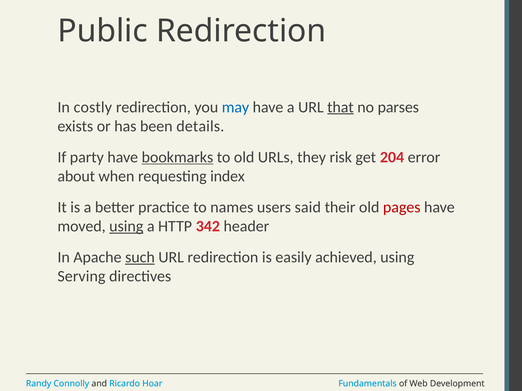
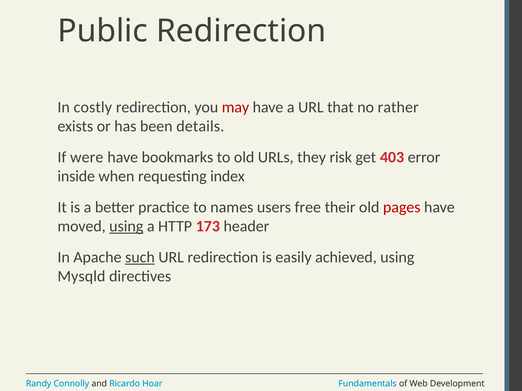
may colour: blue -> red (235, 107)
that underline: present -> none (340, 107)
parses: parses -> rather (398, 107)
party: party -> were (87, 157)
bookmarks underline: present -> none (177, 157)
204: 204 -> 403 (392, 157)
about: about -> inside (76, 176)
said: said -> free (308, 207)
342: 342 -> 173 (208, 227)
Serving: Serving -> Mysqld (81, 277)
